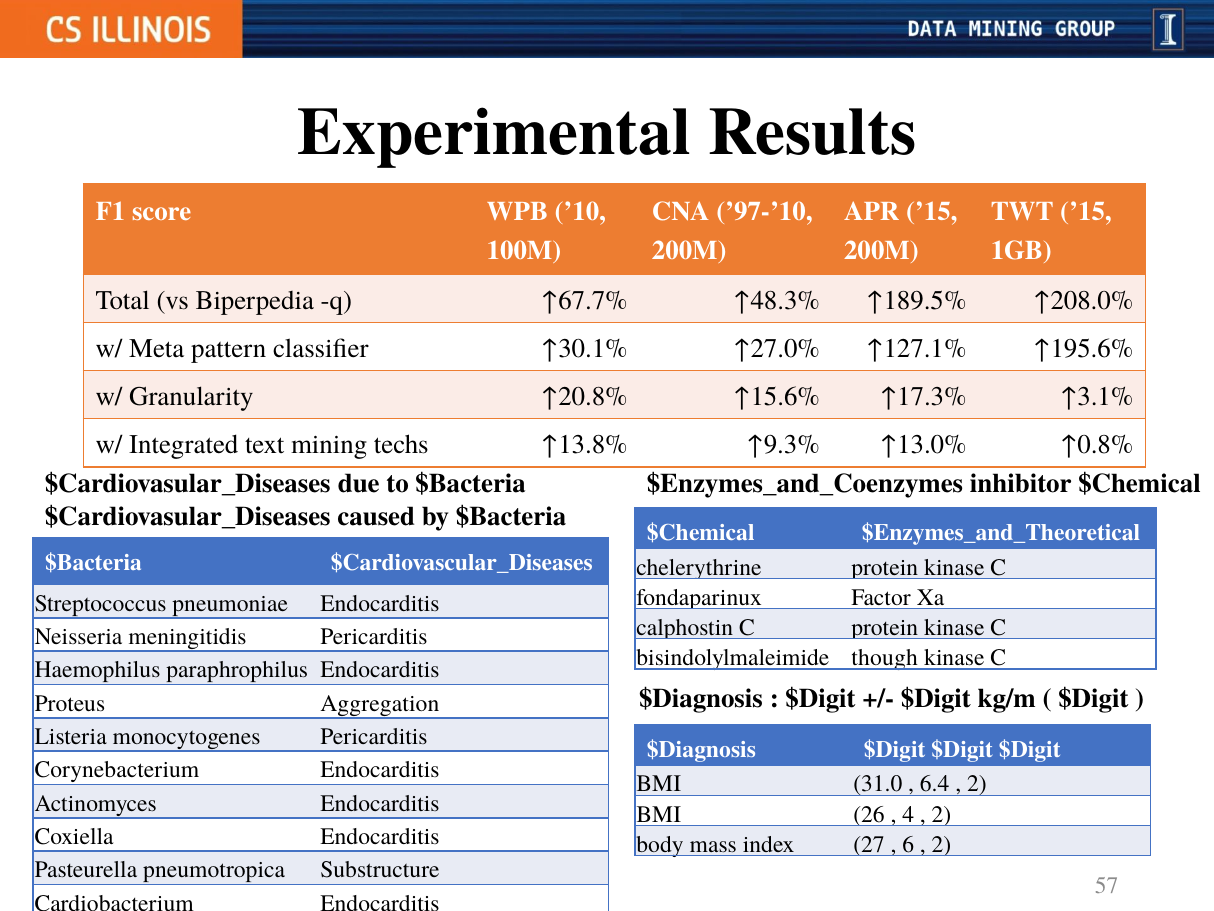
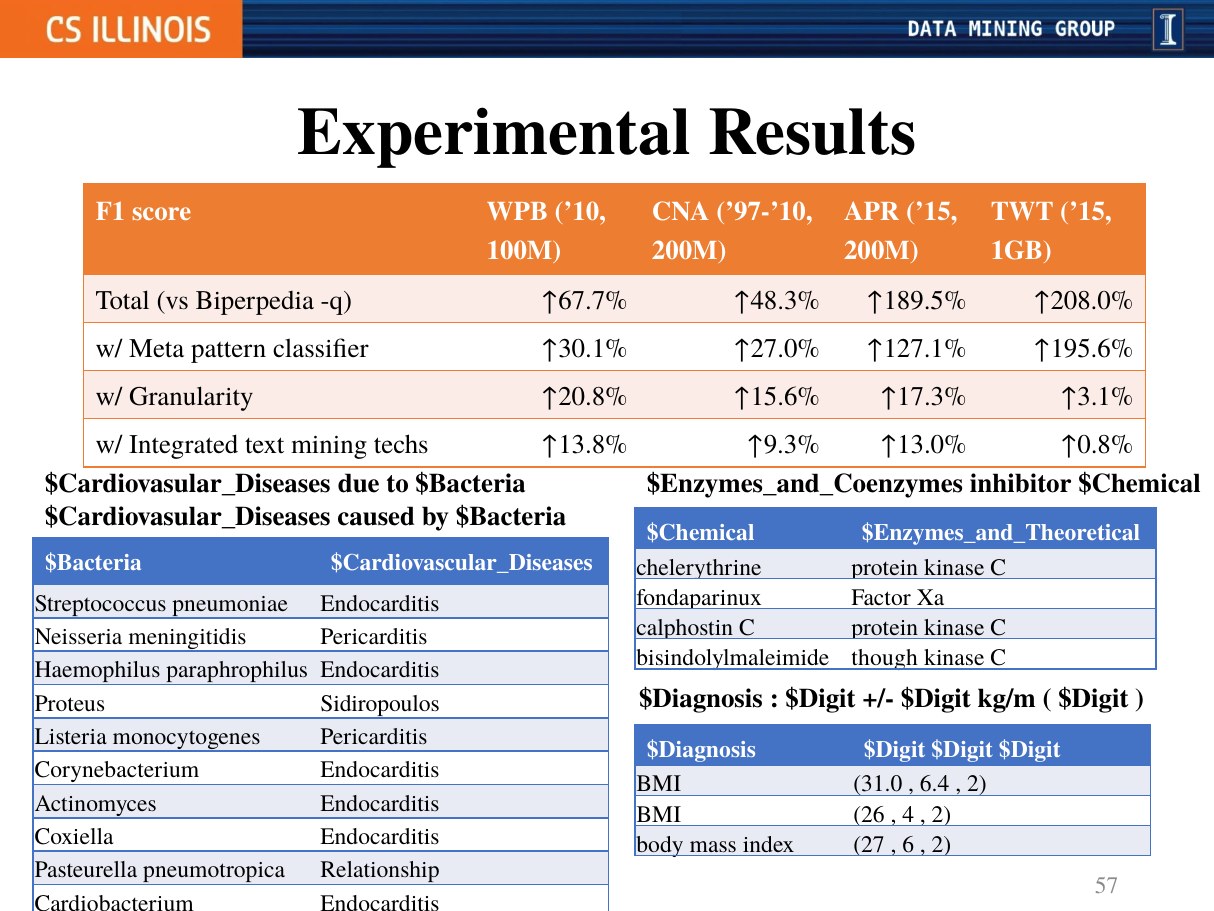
Aggregation: Aggregation -> Sidiropoulos (380, 703)
Substructure: Substructure -> Relationship (380, 870)
